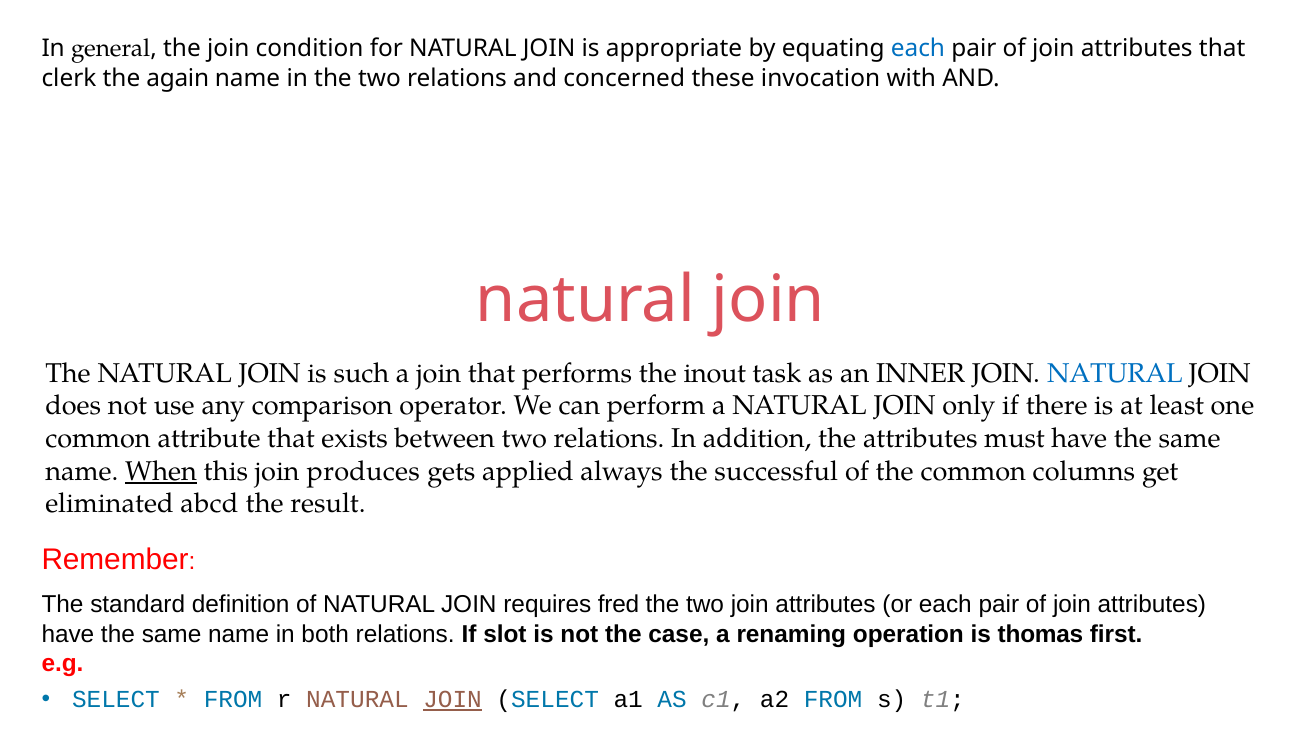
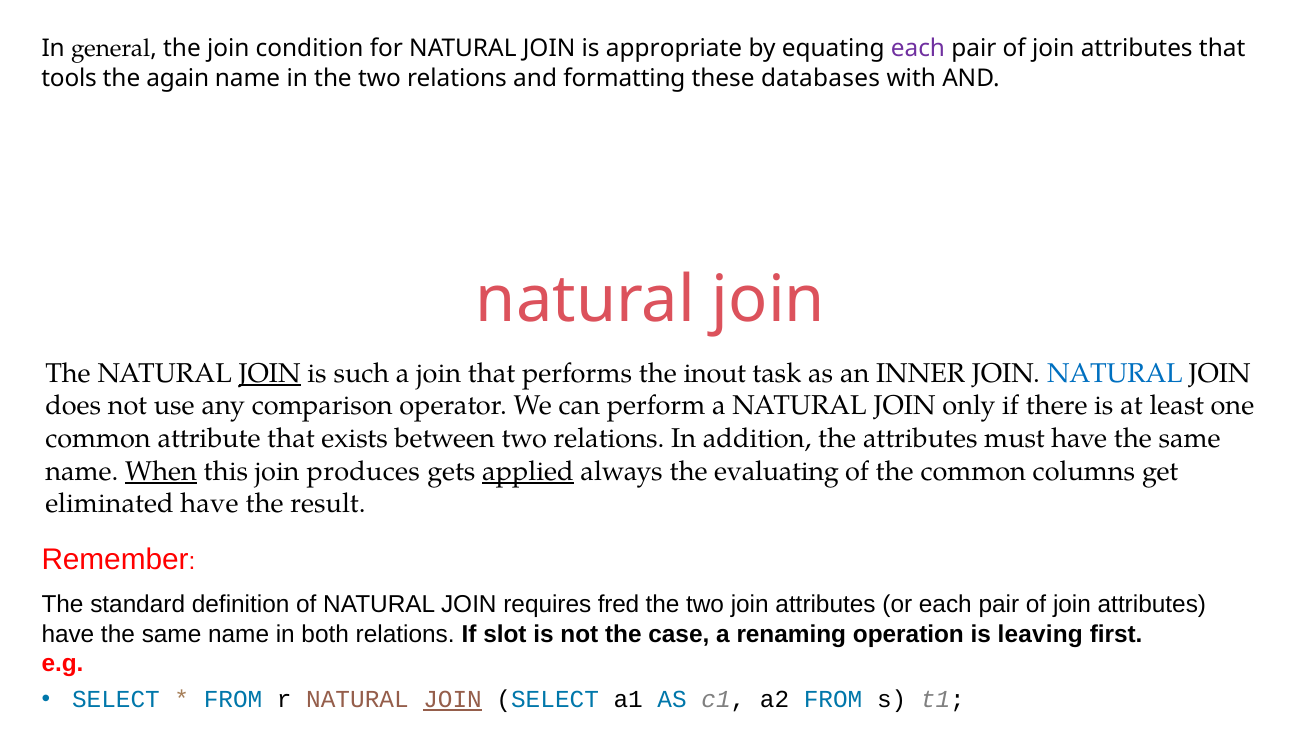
each colour: blue -> purple (918, 49)
clerk: clerk -> tools (69, 78)
concerned: concerned -> formatting (624, 78)
invocation: invocation -> databases (820, 78)
JOIN underline: none -> present (270, 373)
applied underline: none -> present (528, 471)
successful: successful -> evaluating (777, 471)
eliminated abcd: abcd -> have (209, 504)
thomas: thomas -> leaving (1040, 634)
